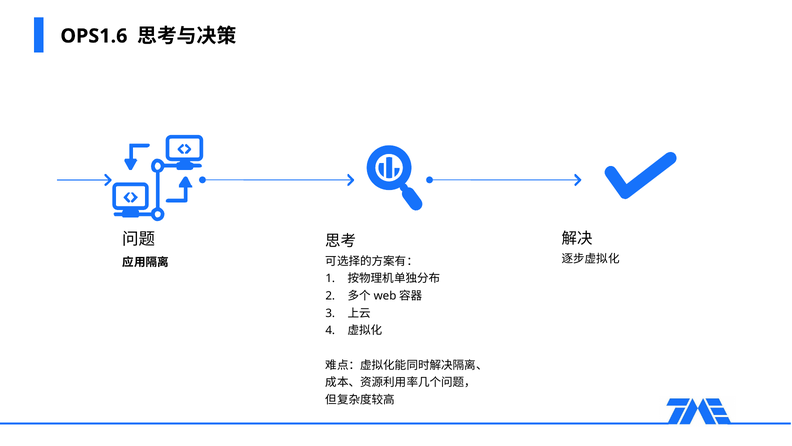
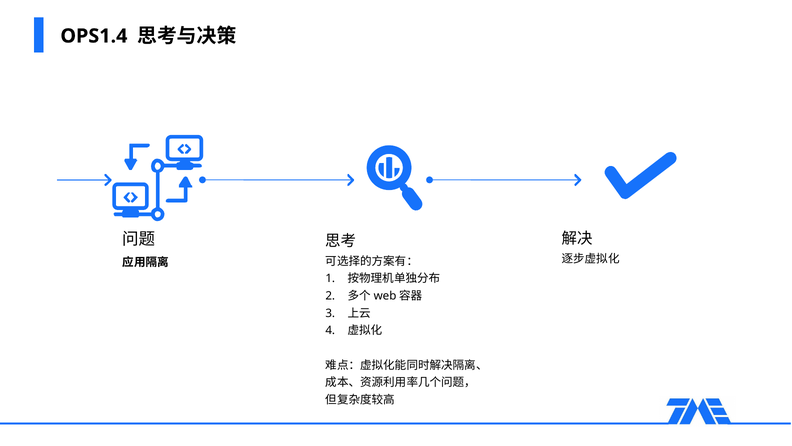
OPS1.6: OPS1.6 -> OPS1.4 (94, 36)
